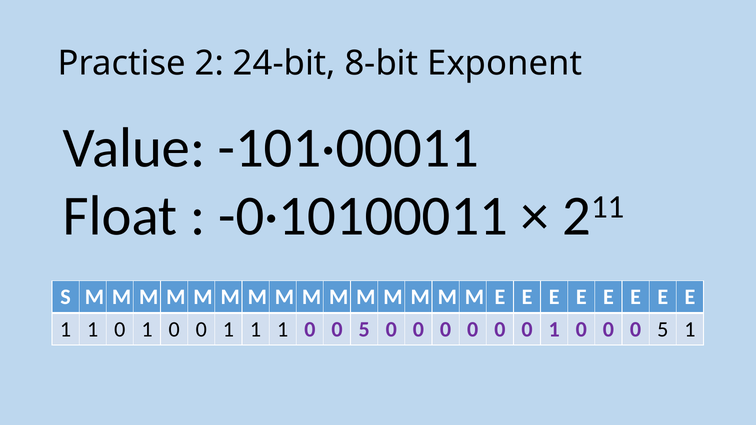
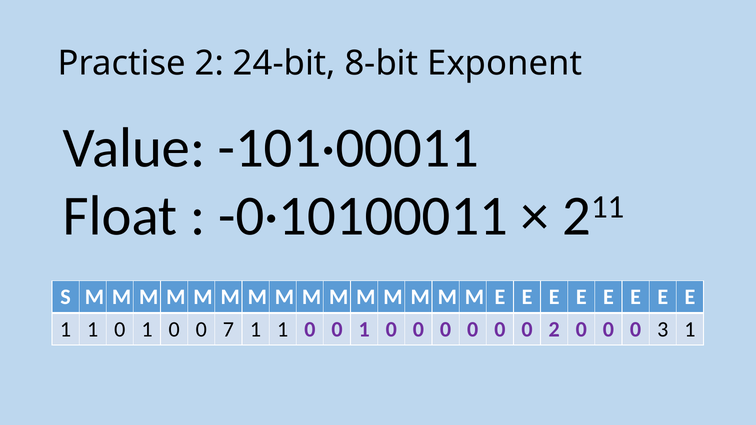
1 0 0 1: 1 -> 7 (228, 330)
1 0 0 5: 5 -> 1 (364, 330)
0 0 0 1: 1 -> 2 (554, 330)
0 0 0 5: 5 -> 3 (663, 330)
